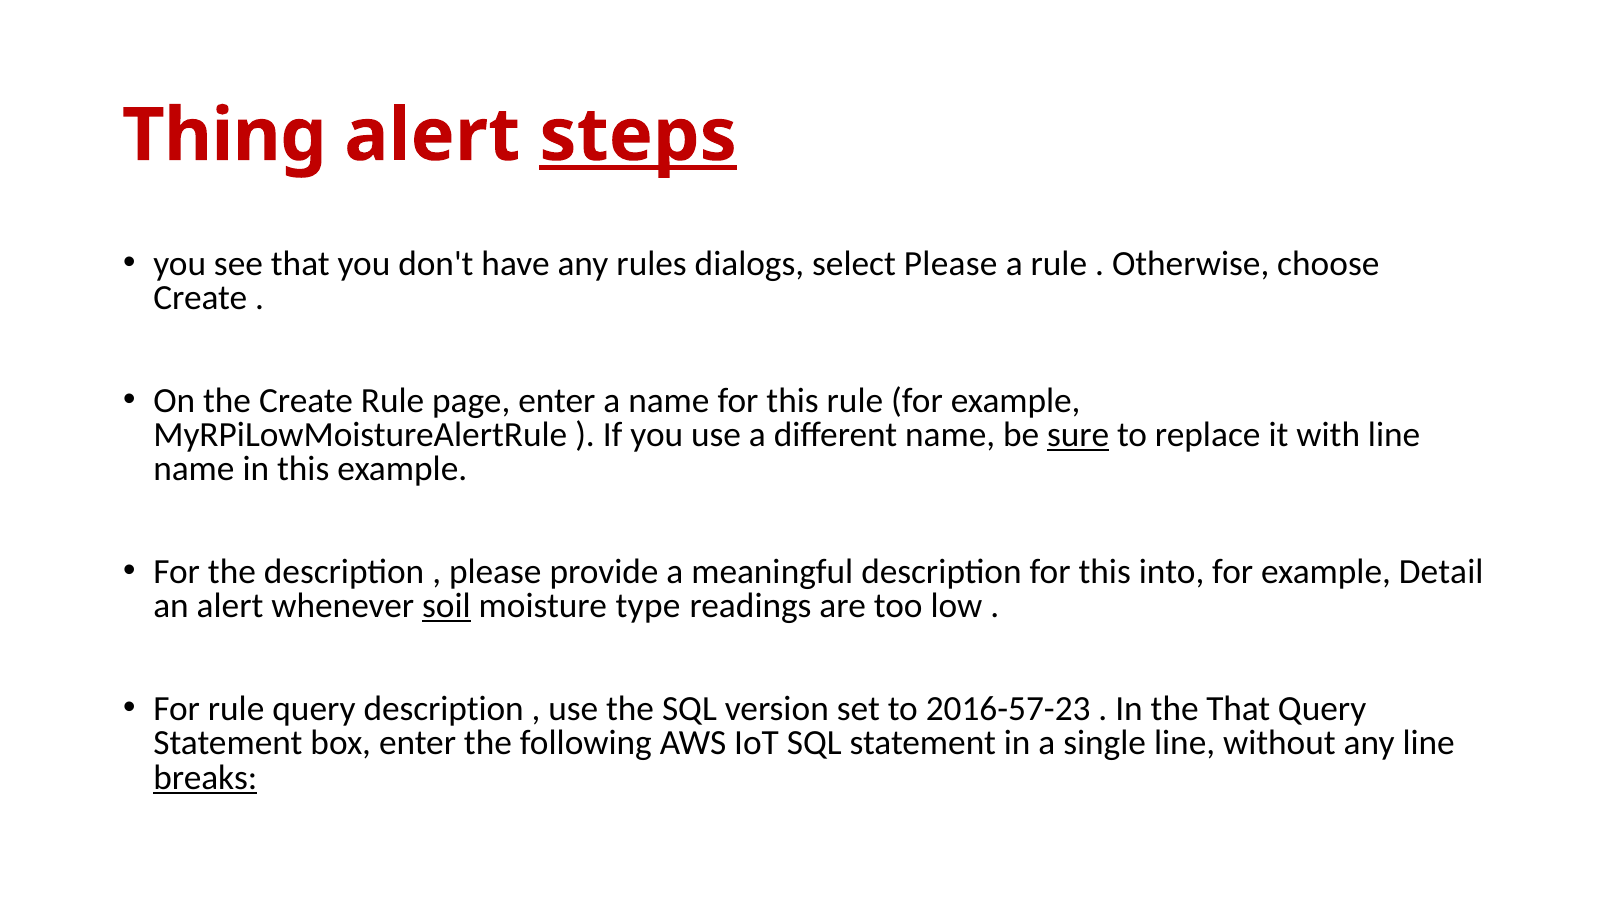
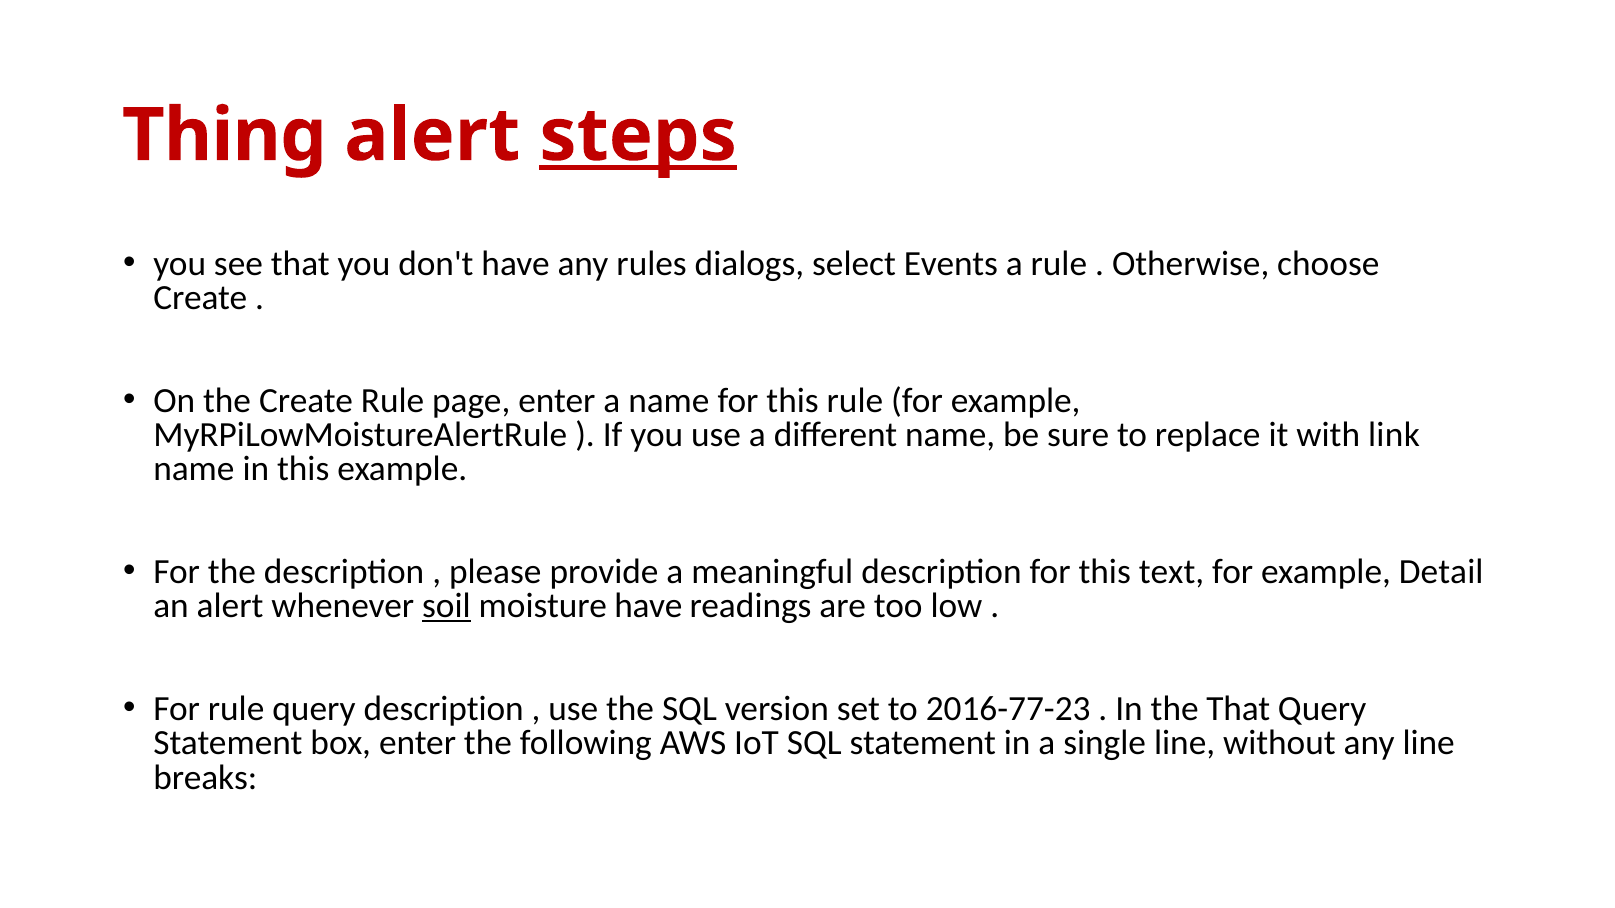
select Please: Please -> Events (951, 264)
sure underline: present -> none (1078, 435)
with line: line -> link (1394, 435)
into: into -> text (1171, 572)
moisture type: type -> have (648, 606)
2016-57-23: 2016-57-23 -> 2016-77-23 (1008, 709)
breaks underline: present -> none (205, 778)
